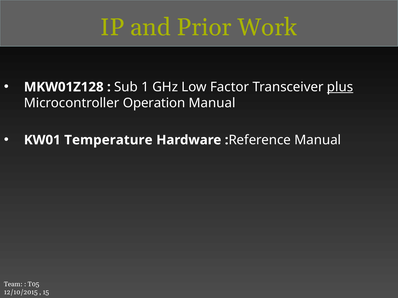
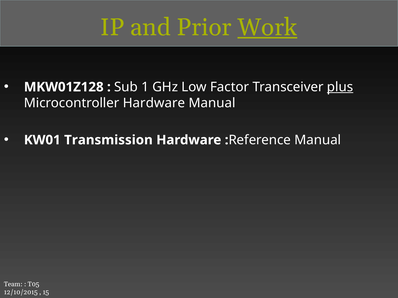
Work underline: none -> present (267, 27)
Microcontroller Operation: Operation -> Hardware (154, 103)
Temperature: Temperature -> Transmission (108, 140)
